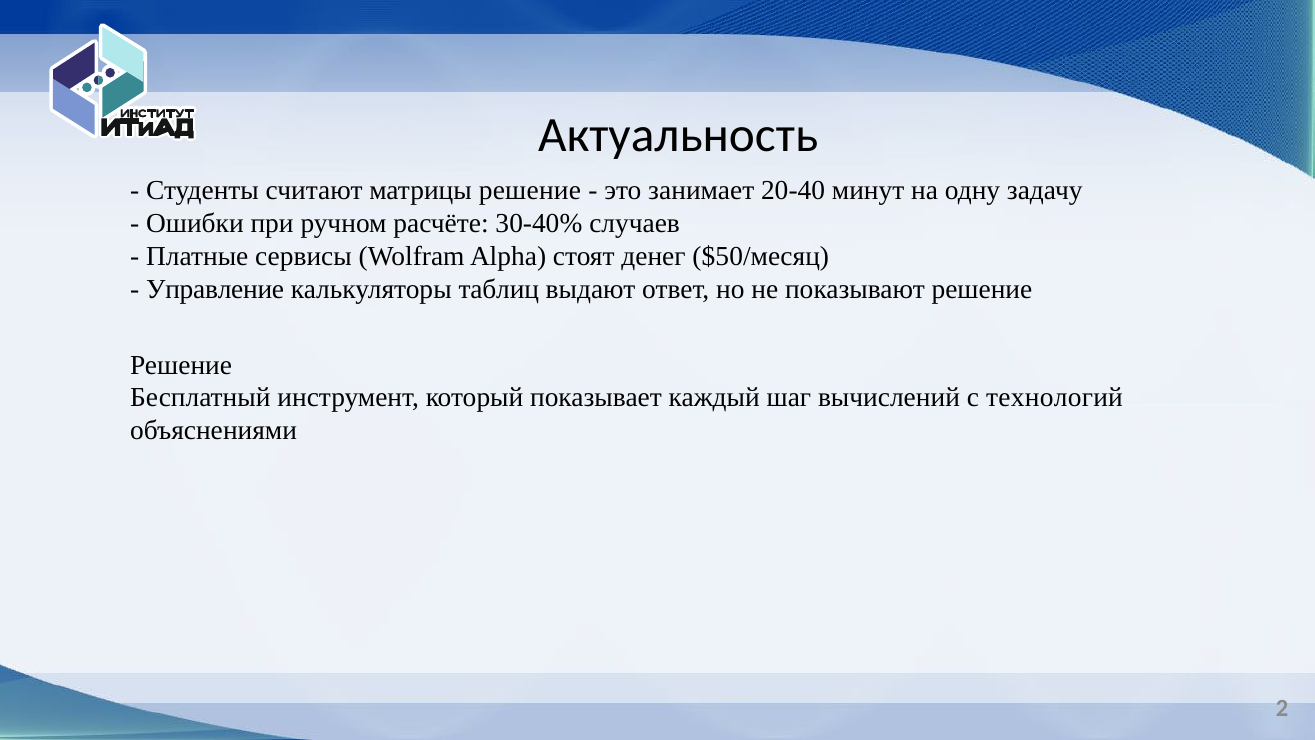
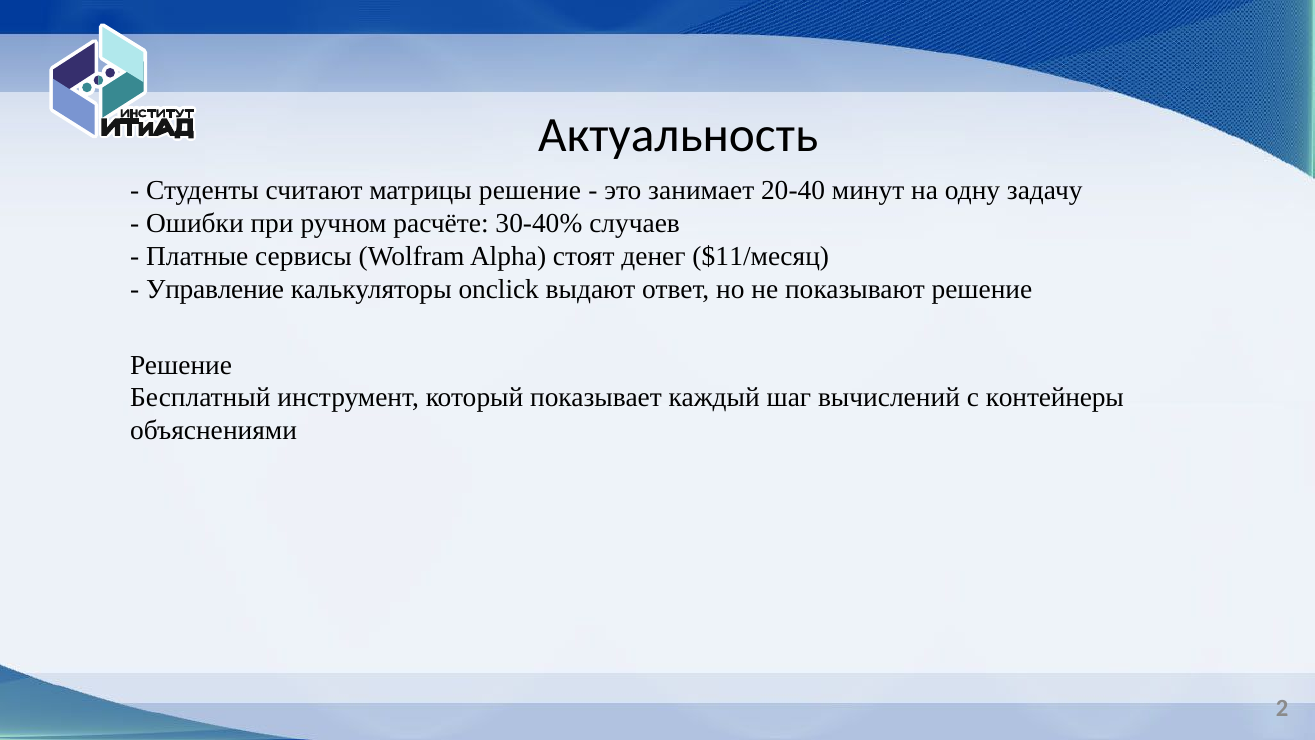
$50/месяц: $50/месяц -> $11/месяц (761, 256)
таблиц: таблиц -> onclick (499, 289)
технологий: технологий -> контейнеры (1055, 398)
